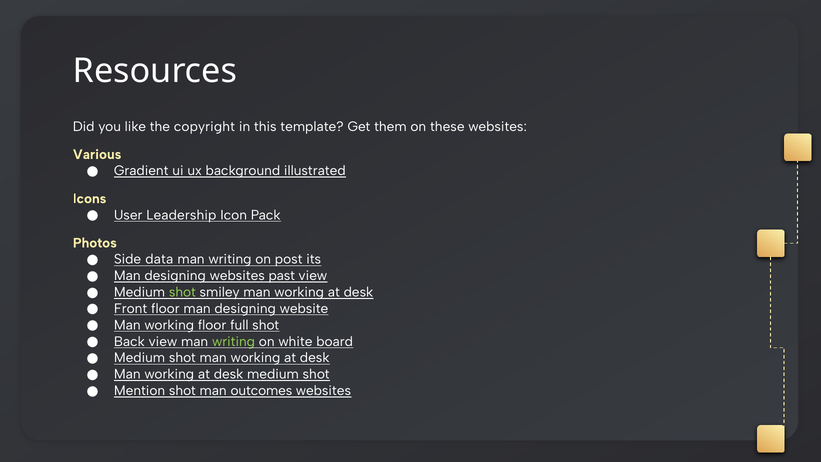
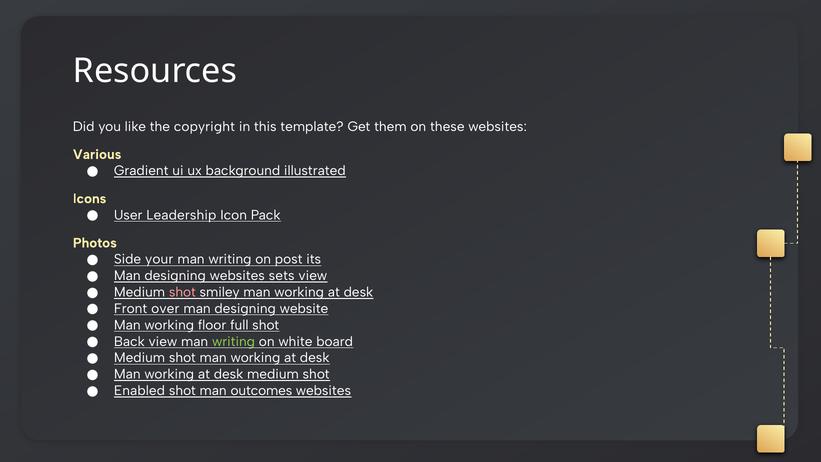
data: data -> your (159, 259)
past: past -> sets (282, 276)
shot colour: light green -> pink (182, 292)
Front floor: floor -> over (165, 309)
Mention: Mention -> Enabled (139, 391)
